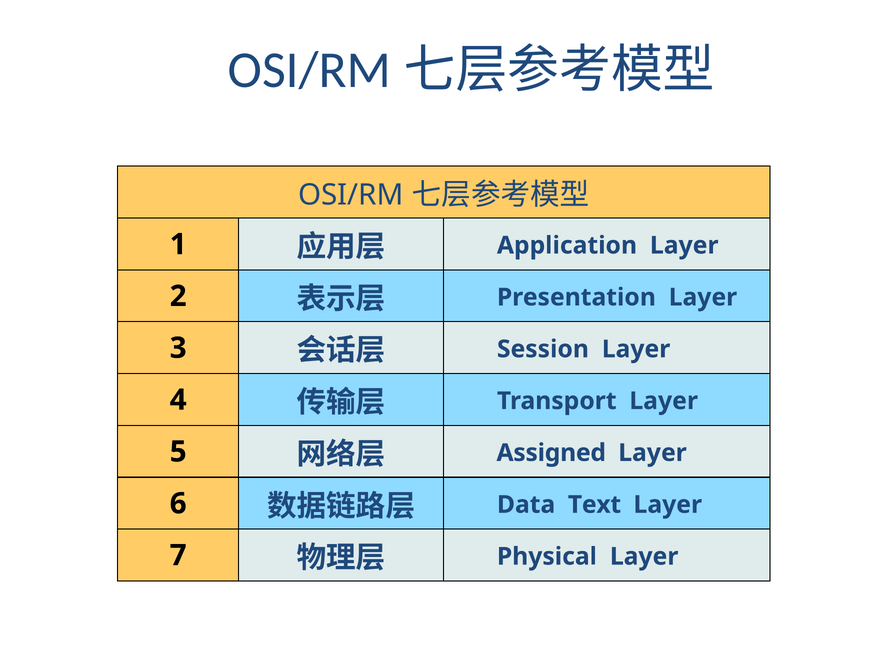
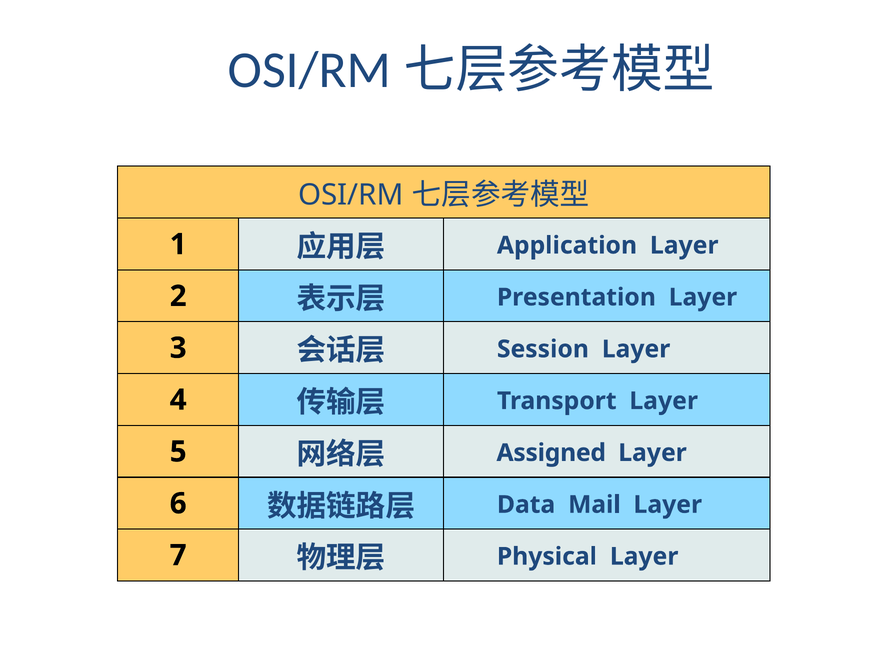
Text: Text -> Mail (594, 505)
